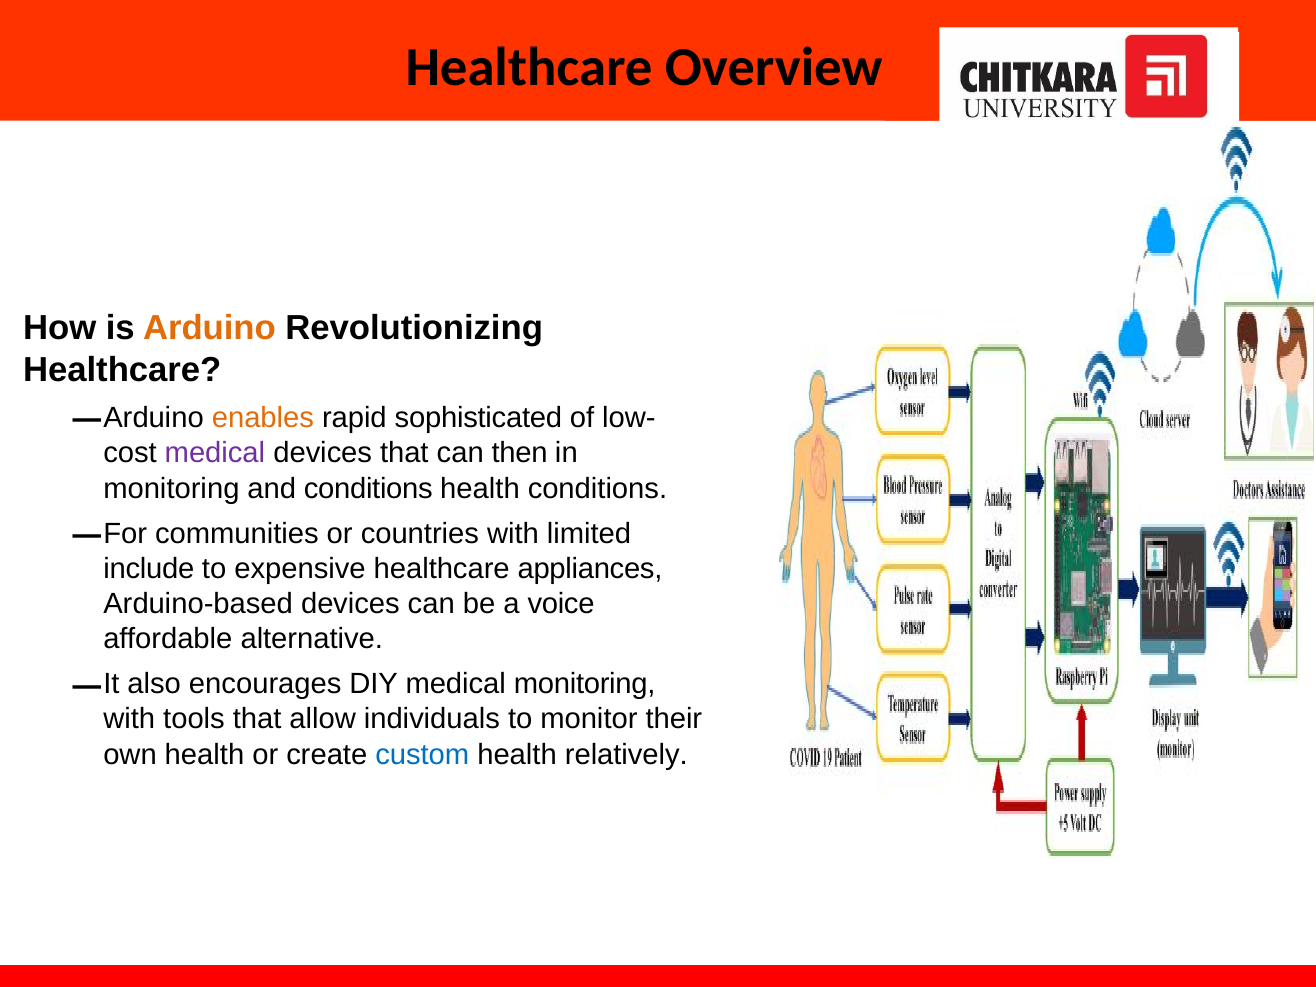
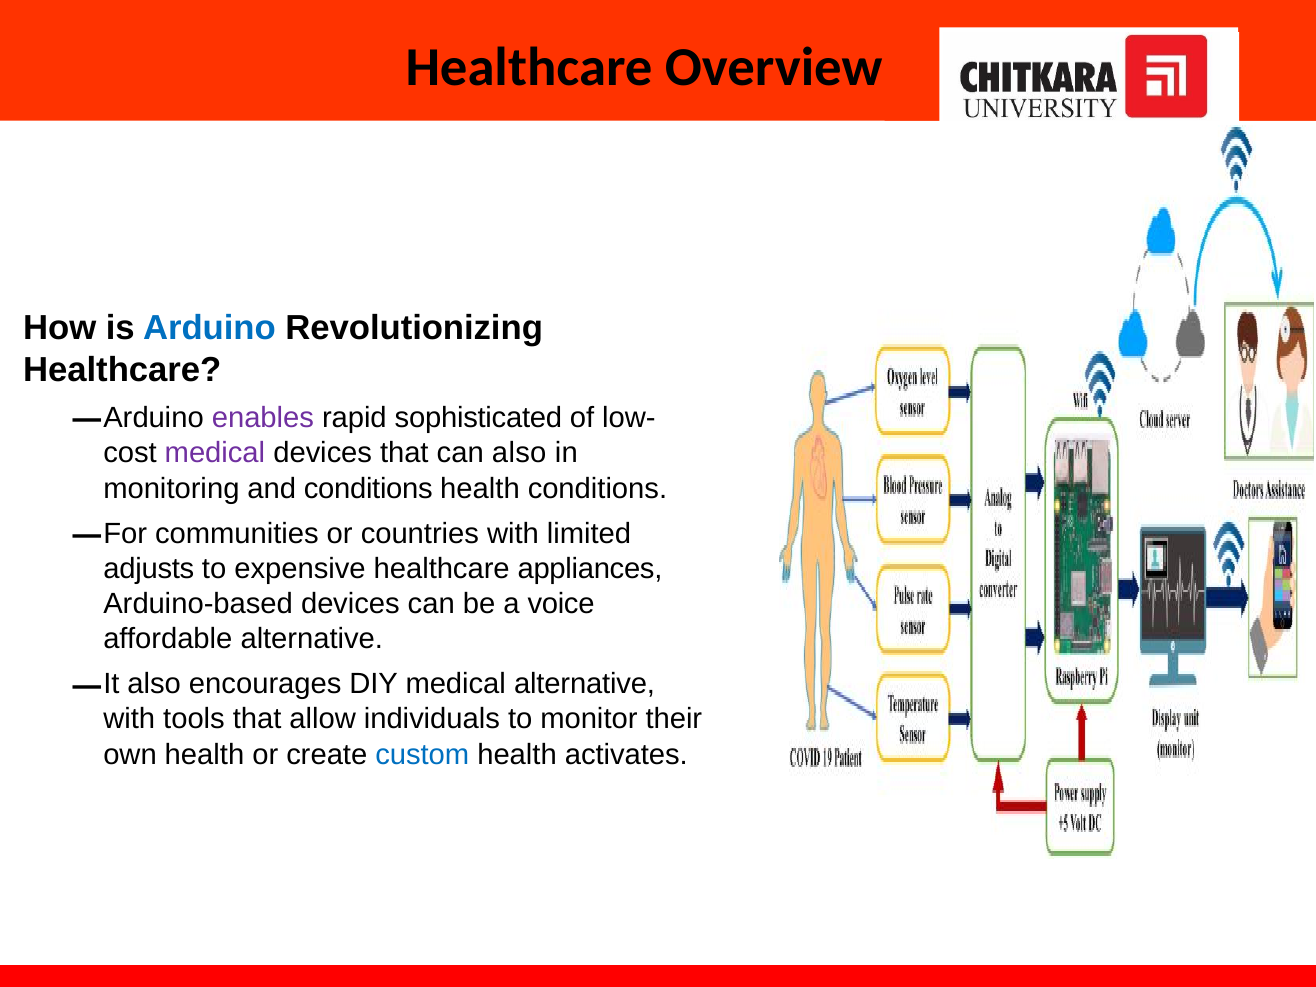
Arduino colour: orange -> blue (209, 328)
enables colour: orange -> purple (263, 418)
can then: then -> also (519, 453)
include: include -> adjusts (149, 569)
medical monitoring: monitoring -> alternative (585, 684)
relatively: relatively -> activates (626, 754)
